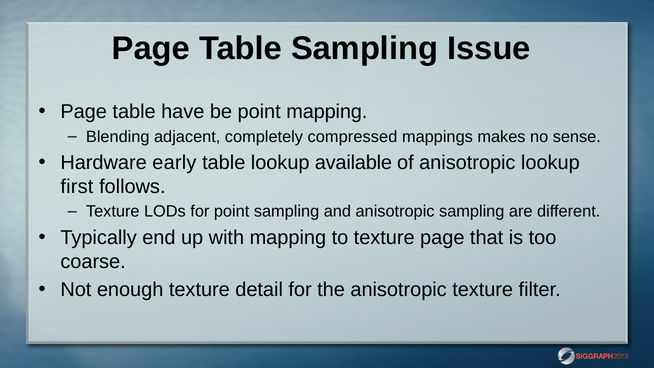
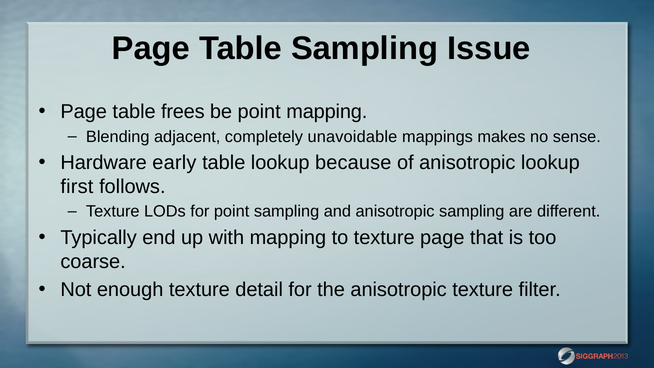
have: have -> frees (183, 112)
compressed: compressed -> unavoidable (352, 137)
available: available -> because (353, 163)
